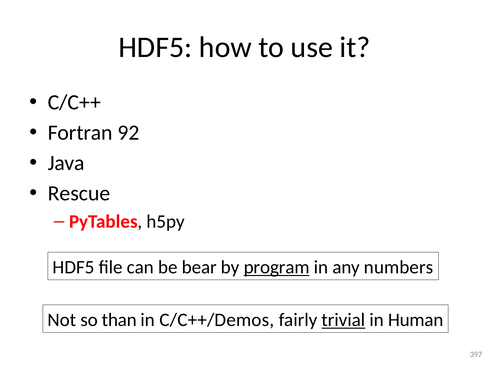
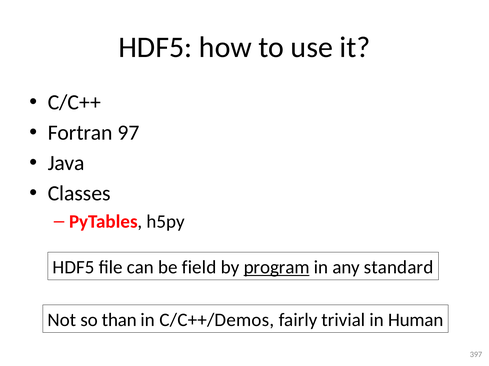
92: 92 -> 97 (129, 133)
Rescue: Rescue -> Classes (79, 194)
bear: bear -> field (199, 268)
numbers: numbers -> standard (399, 268)
trivial underline: present -> none (343, 321)
